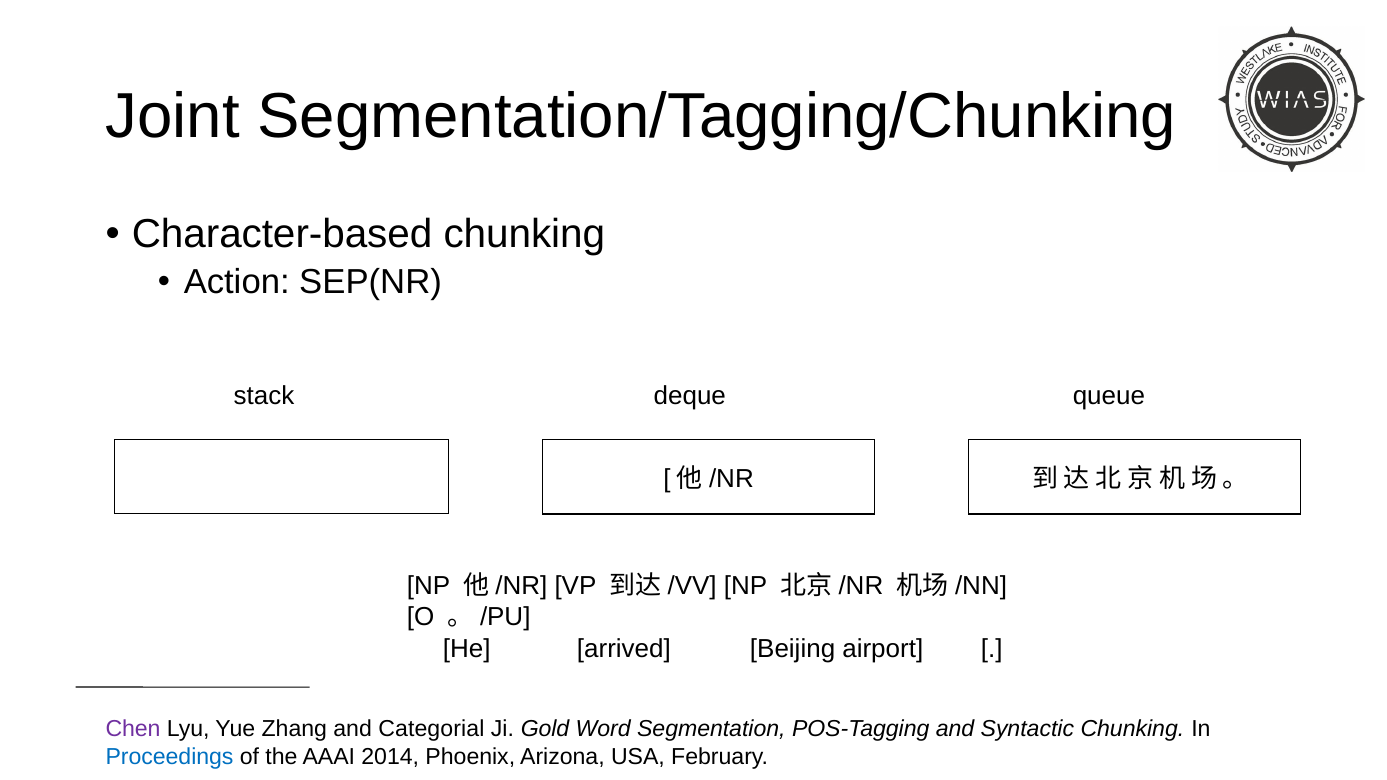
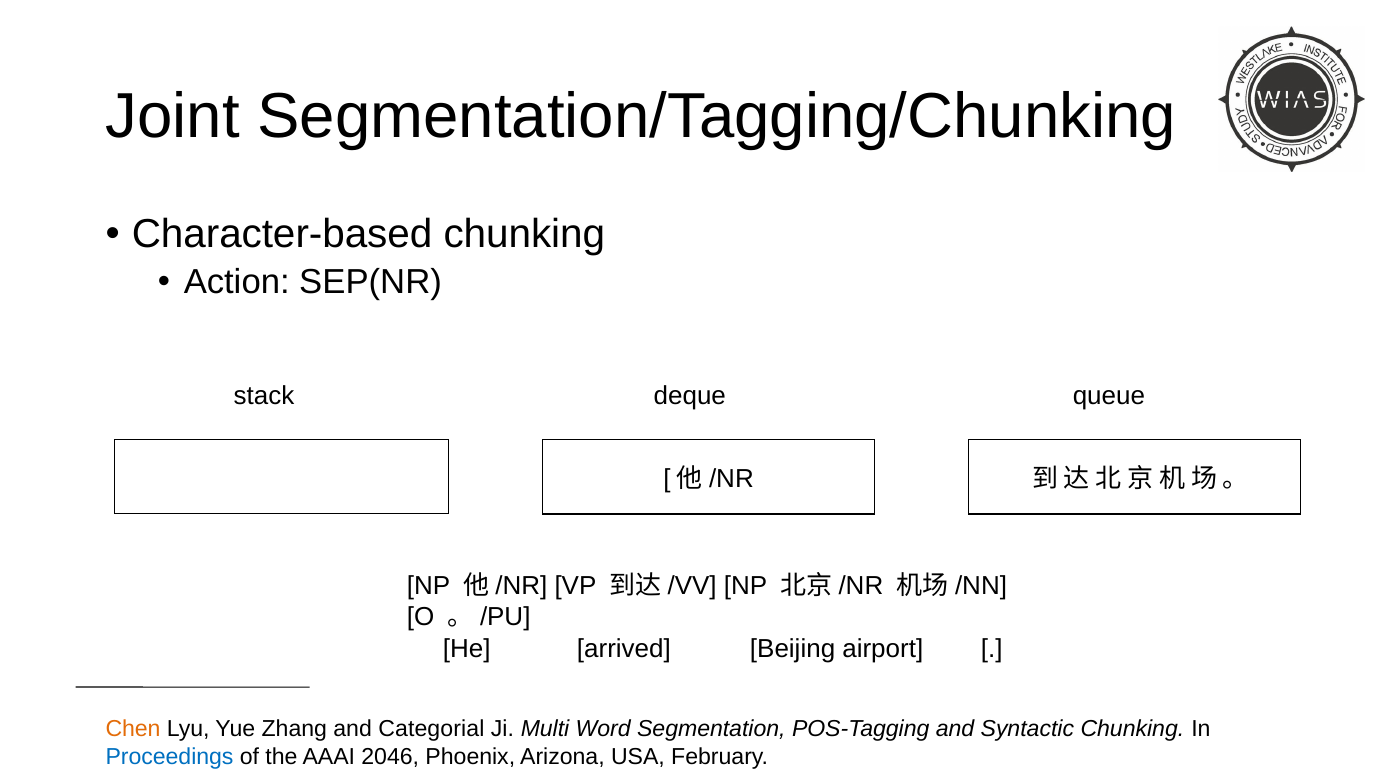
Chen colour: purple -> orange (133, 729)
Gold: Gold -> Multi (545, 729)
2014: 2014 -> 2046 (390, 757)
